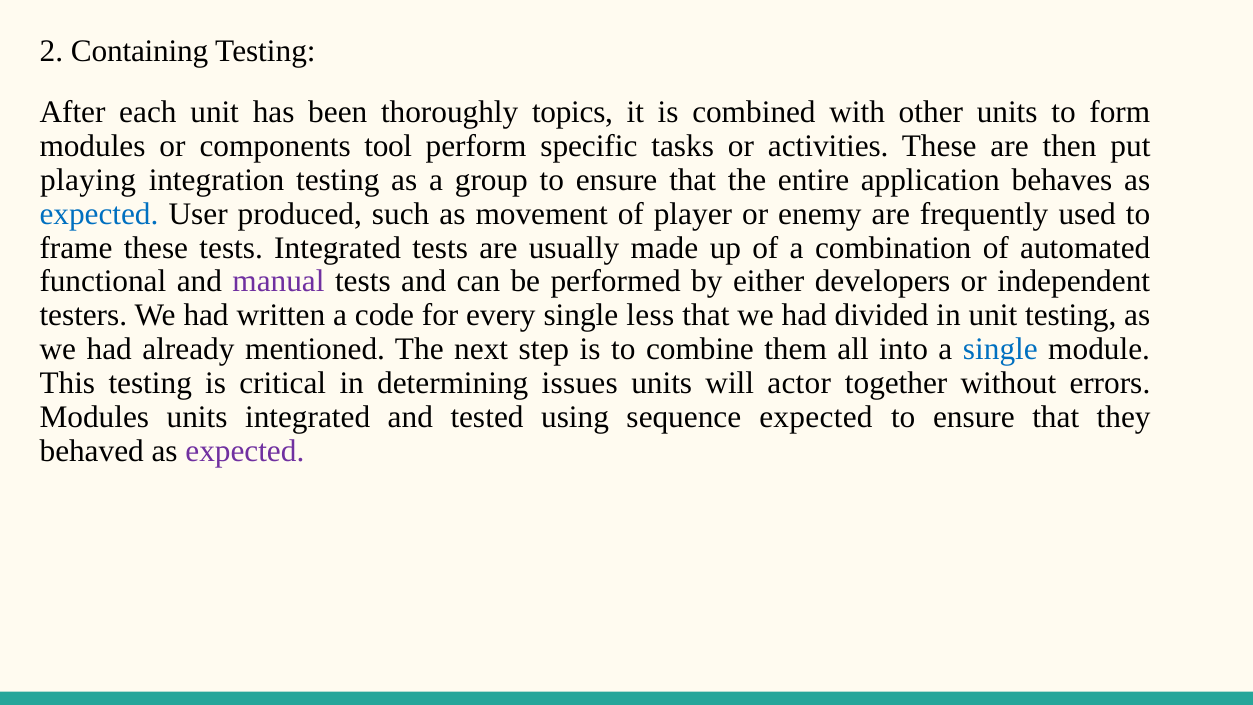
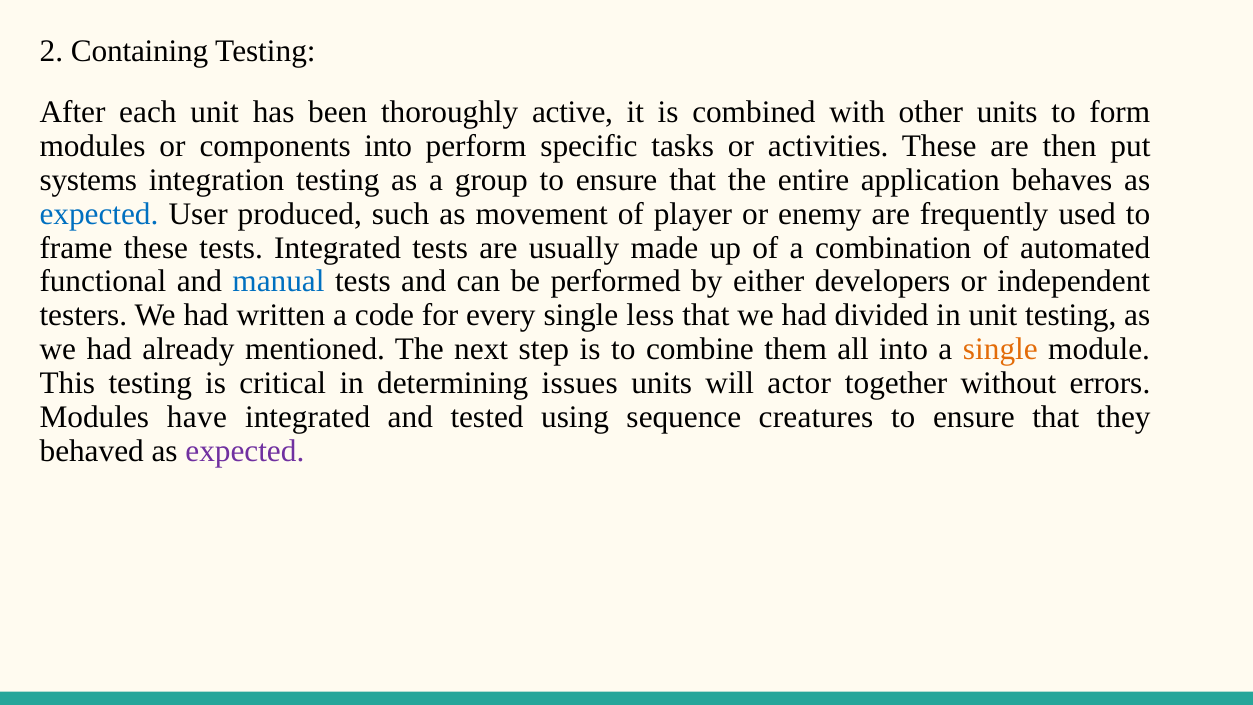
topics: topics -> active (573, 112)
components tool: tool -> into (388, 146)
playing: playing -> systems (88, 180)
manual colour: purple -> blue (278, 282)
single colour: blue -> orange (1000, 349)
Modules units: units -> have (197, 417)
sequence expected: expected -> creatures (816, 417)
